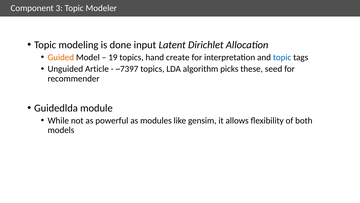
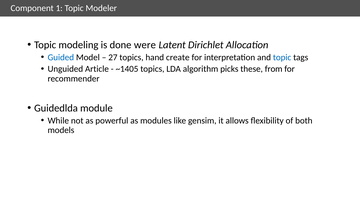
3: 3 -> 1 (59, 8)
input: input -> were (145, 45)
Guided colour: orange -> blue (61, 57)
19: 19 -> 27 (113, 57)
~7397: ~7397 -> ~1405 (127, 69)
seed: seed -> from (274, 69)
